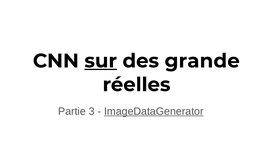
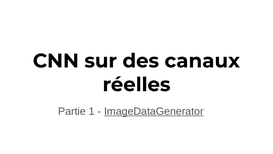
sur underline: present -> none (101, 61)
grande: grande -> canaux (202, 61)
3: 3 -> 1 (92, 111)
